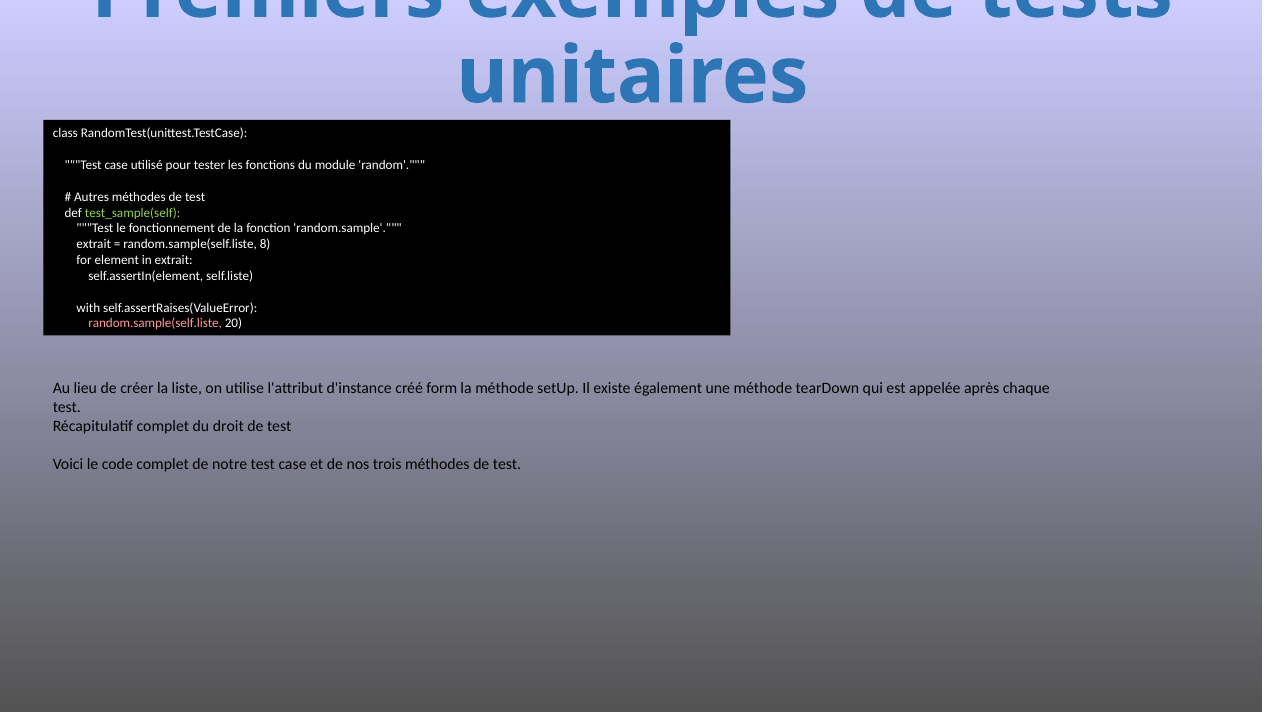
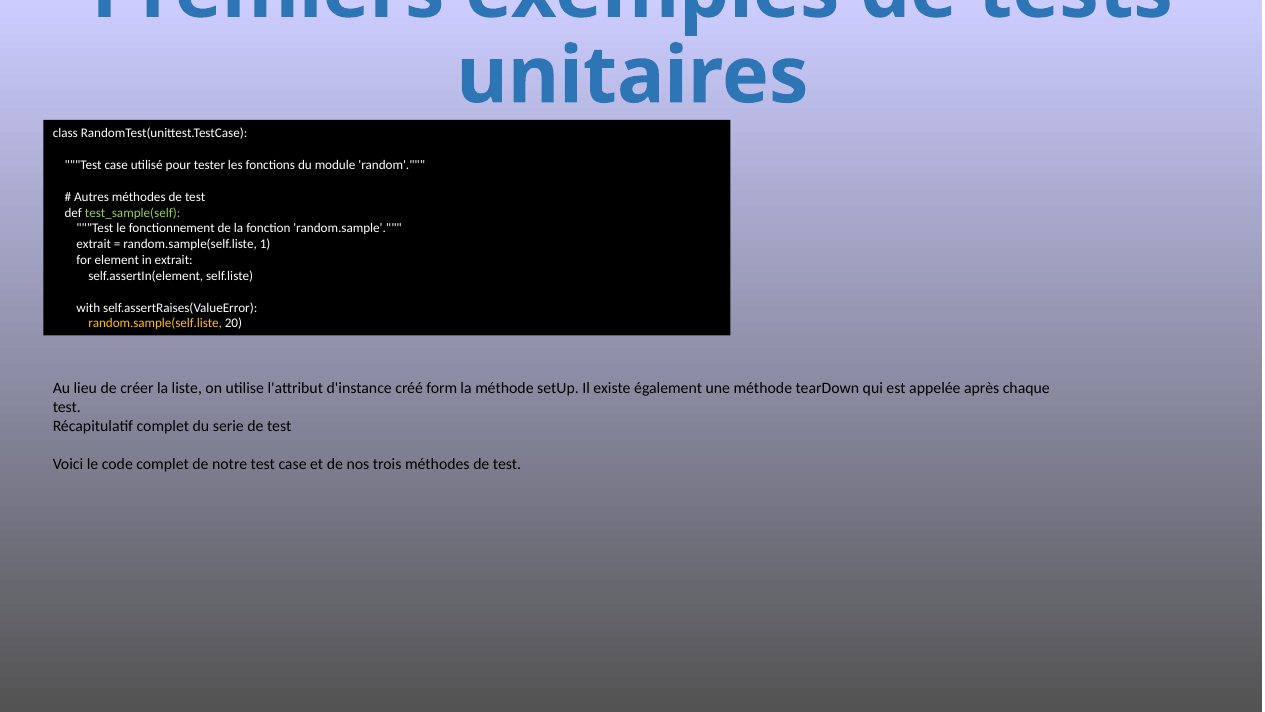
8: 8 -> 1 (265, 244)
random.sample(self.liste colour: pink -> yellow (155, 323)
droit: droit -> serie (228, 426)
